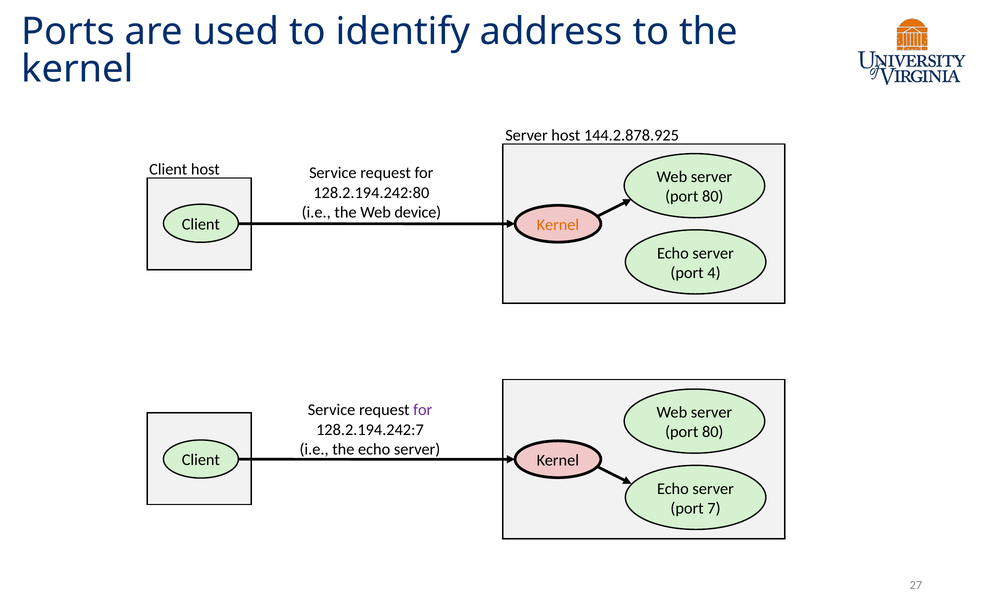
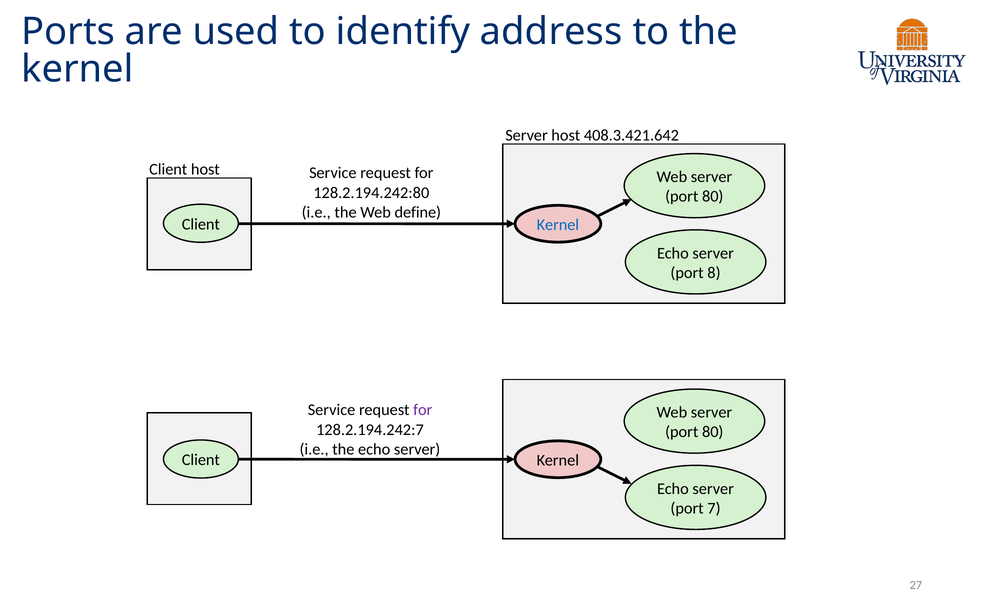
144.2.878.925: 144.2.878.925 -> 408.3.421.642 (631, 136)
device: device -> define (418, 212)
Kernel colour: orange -> blue (558, 225)
4: 4 -> 8 (714, 273)
